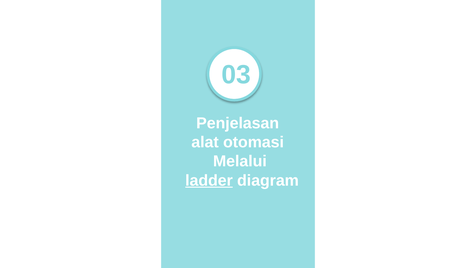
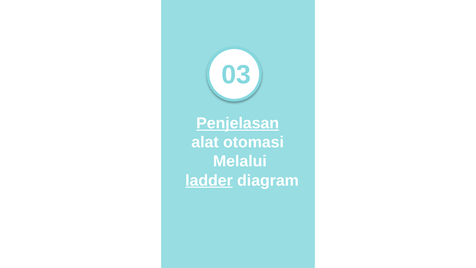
Penjelasan underline: none -> present (238, 123)
